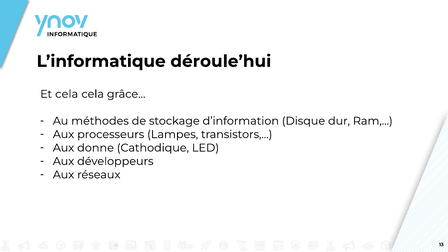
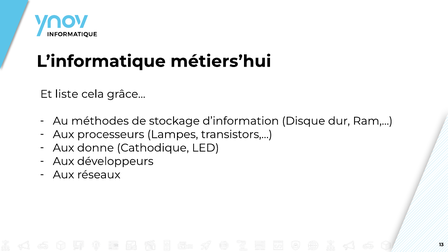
déroule’hui: déroule’hui -> métiers’hui (221, 61)
Et cela: cela -> liste (67, 94)
